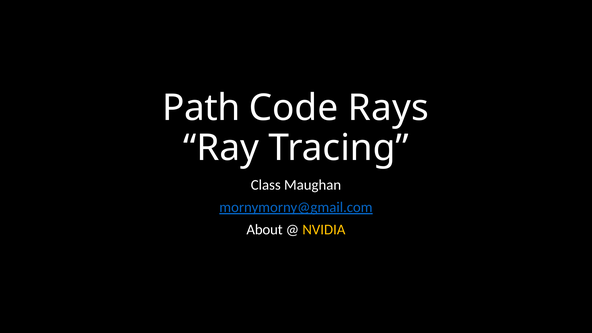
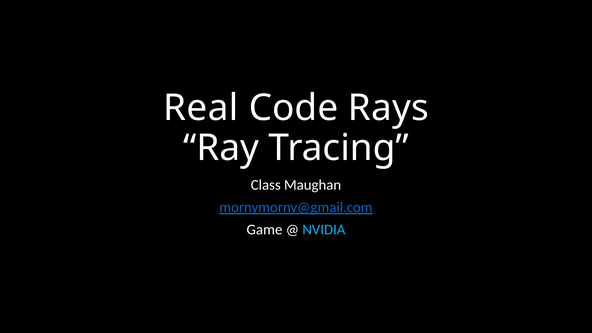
Path: Path -> Real (201, 108)
About: About -> Game (264, 230)
NVIDIA colour: yellow -> light blue (324, 230)
